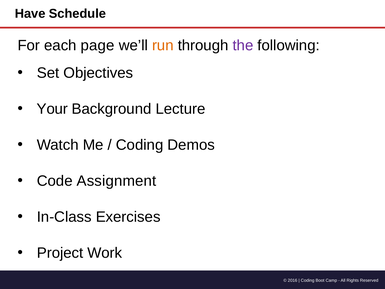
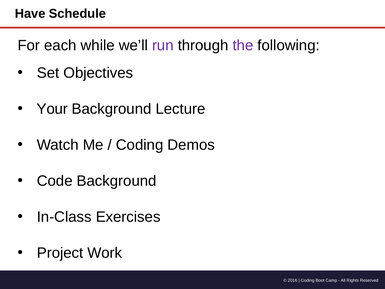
page: page -> while (98, 45)
run colour: orange -> purple (163, 45)
Code Assignment: Assignment -> Background (117, 181)
